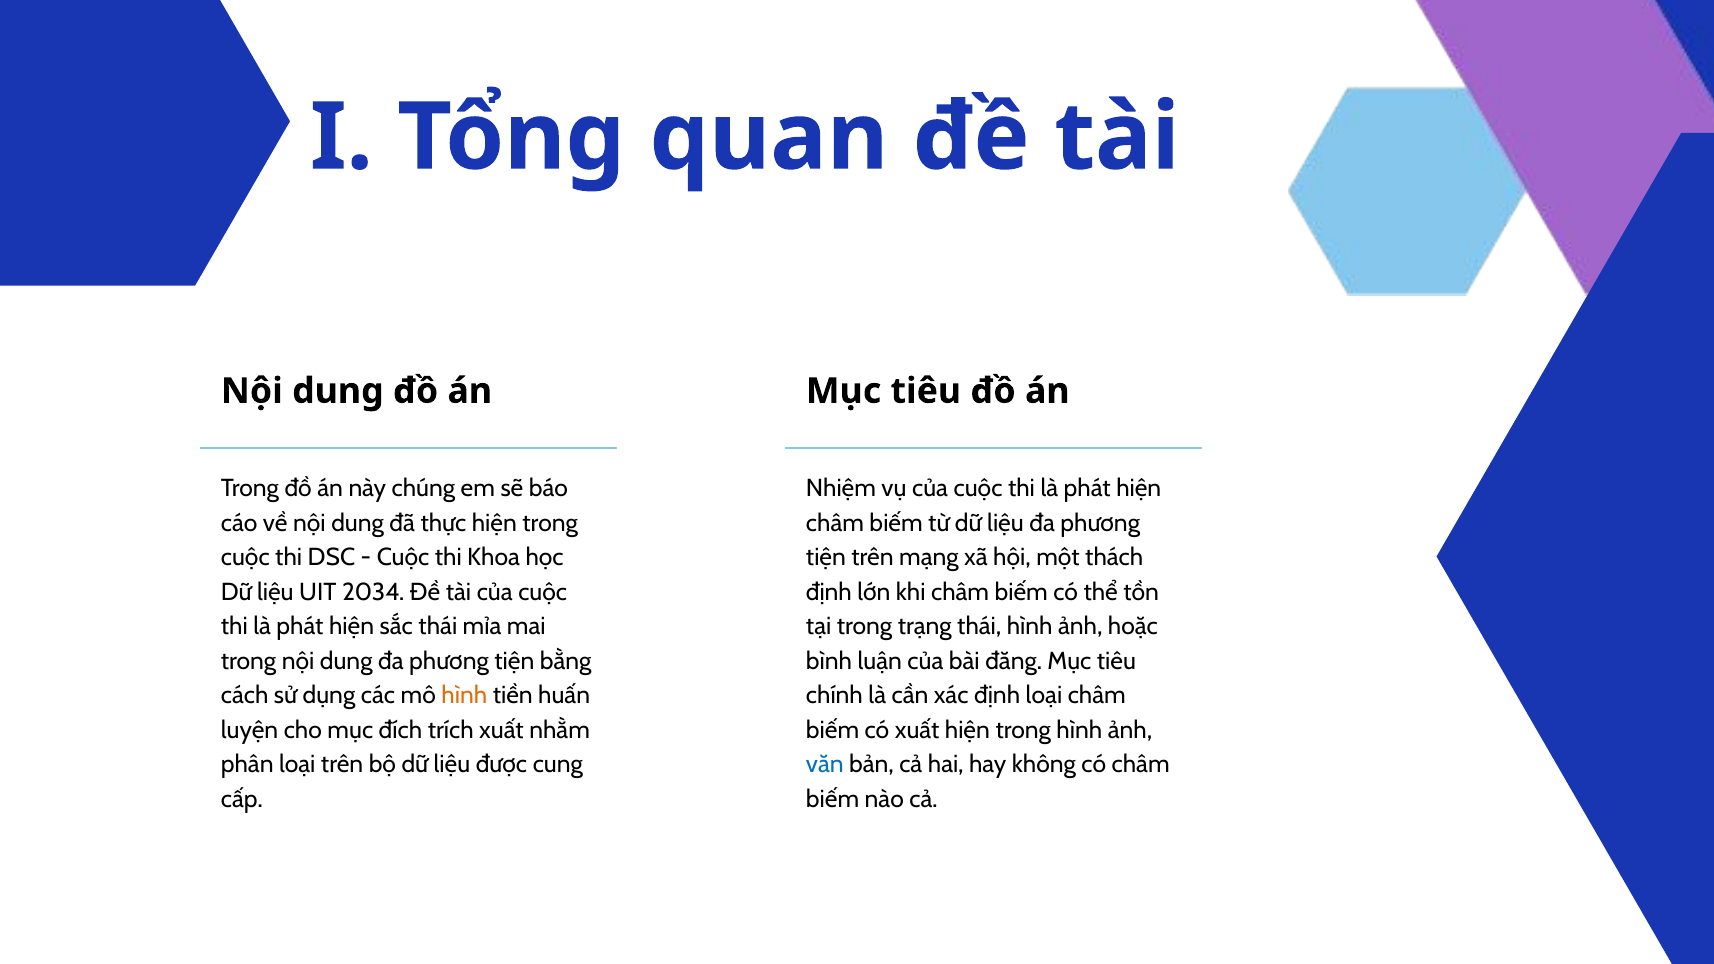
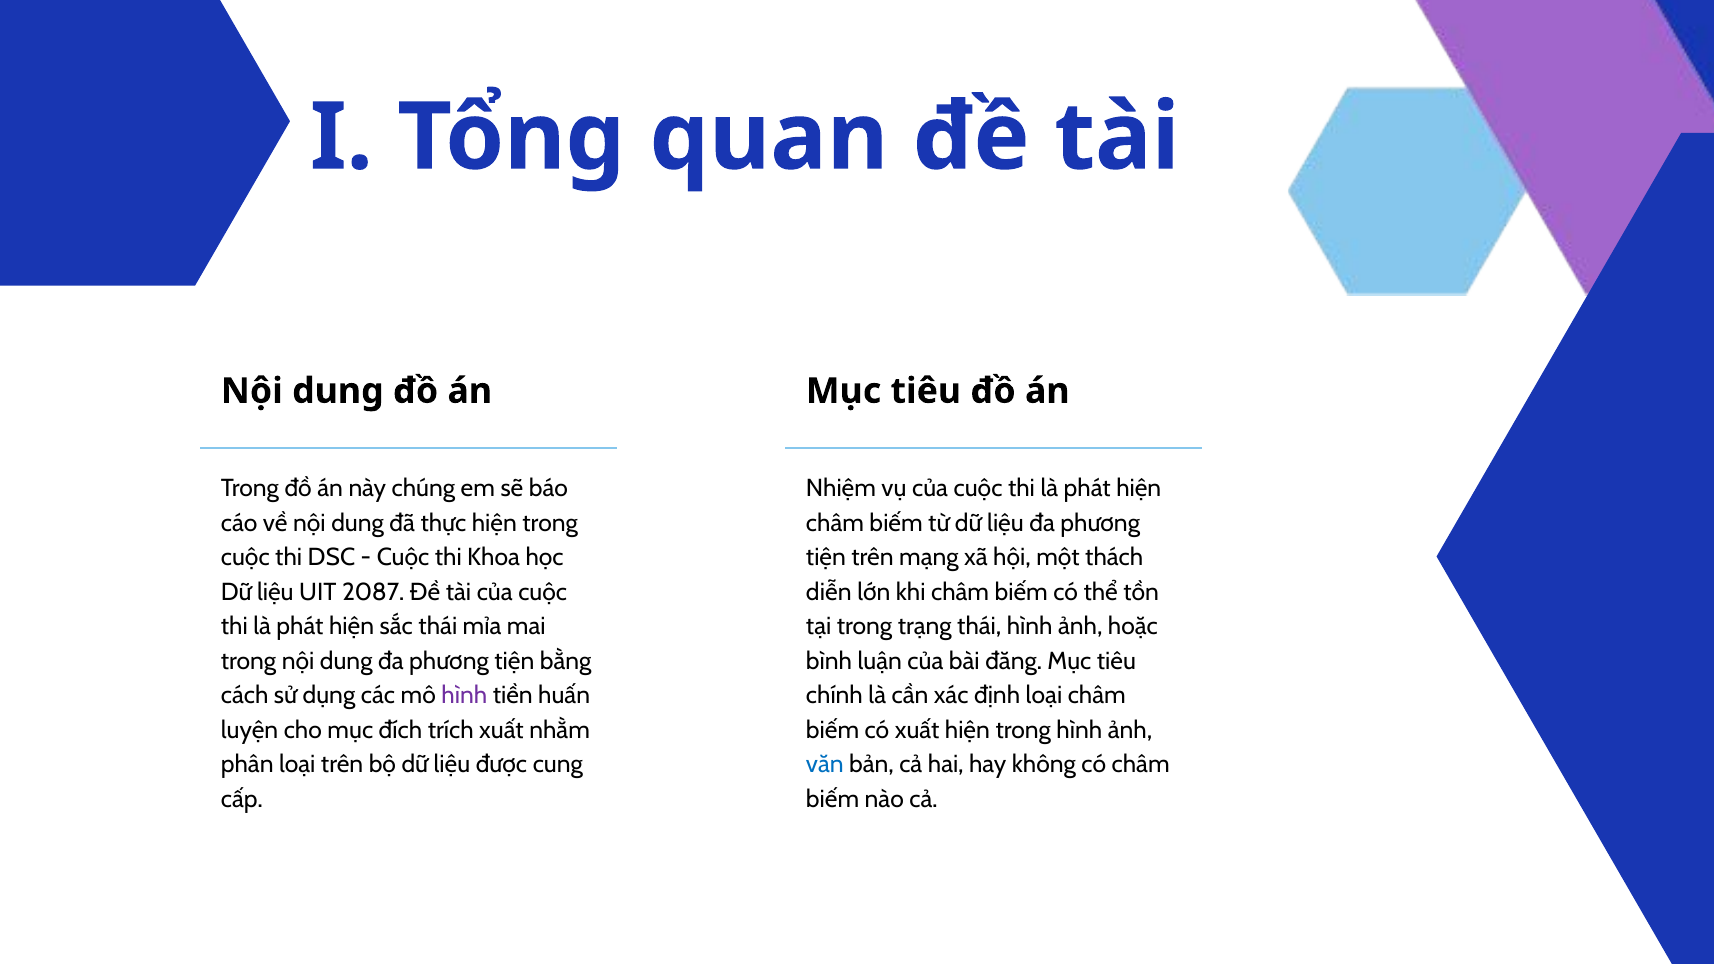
2034: 2034 -> 2087 (373, 592)
định: định -> diễn (829, 592)
hình colour: orange -> purple (464, 696)
